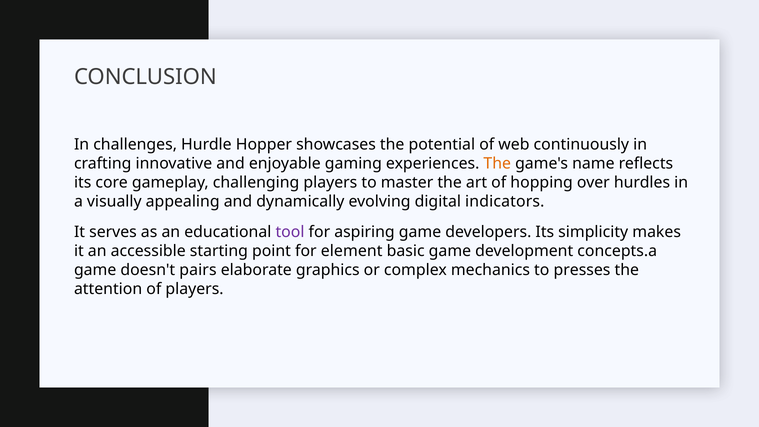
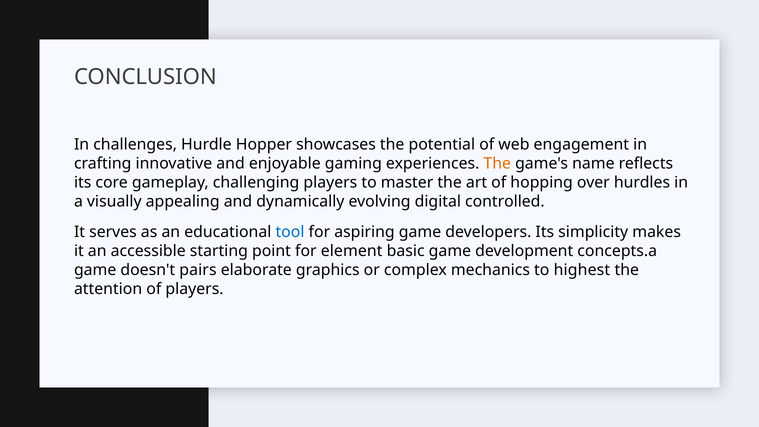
continuously: continuously -> engagement (581, 145)
indicators: indicators -> controlled (505, 202)
tool colour: purple -> blue (290, 232)
presses: presses -> highest (582, 270)
